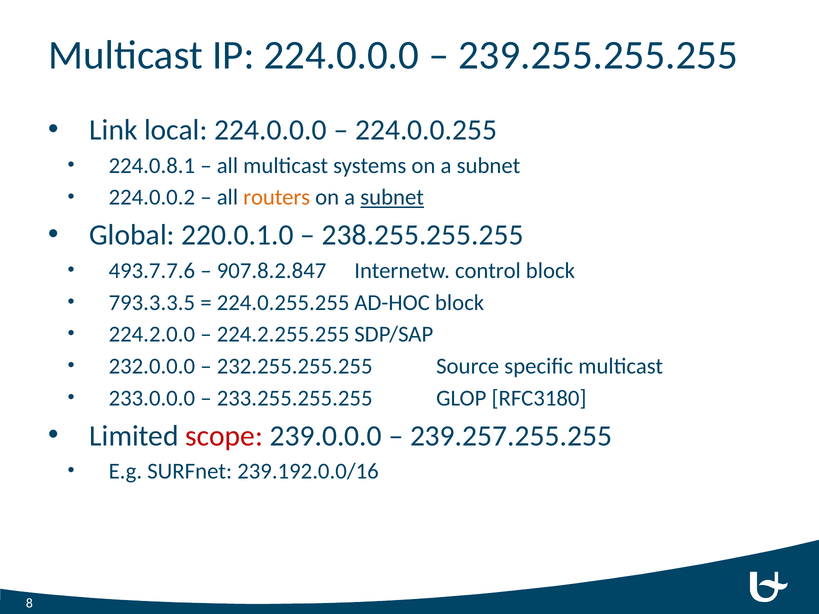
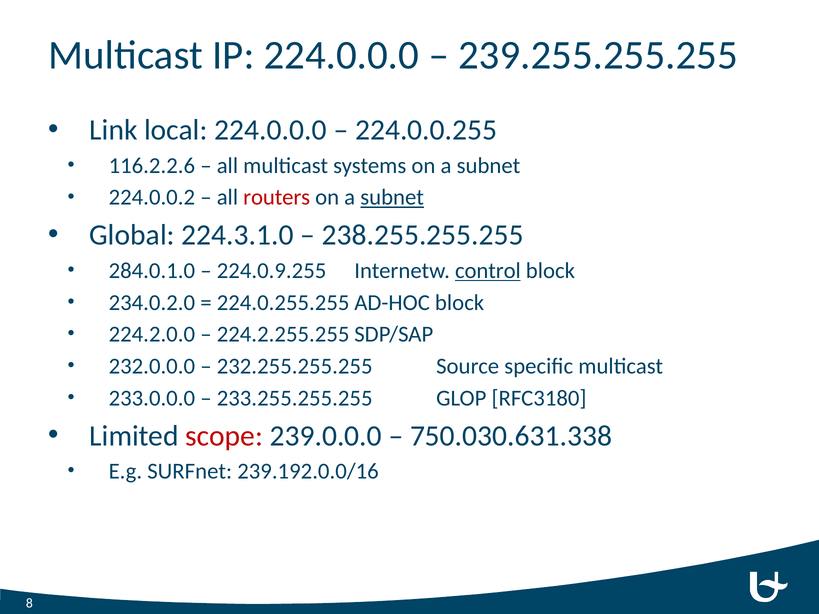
224.0.8.1: 224.0.8.1 -> 116.2.2.6 (152, 166)
routers colour: orange -> red (277, 198)
220.0.1.0: 220.0.1.0 -> 224.3.1.0 (238, 235)
493.7.7.6: 493.7.7.6 -> 284.0.1.0 (152, 271)
907.8.2.847: 907.8.2.847 -> 224.0.9.255 (272, 271)
control underline: none -> present (488, 271)
793.3.3.5: 793.3.3.5 -> 234.0.2.0 (152, 303)
239.257.255.255: 239.257.255.255 -> 750.030.631.338 (511, 436)
